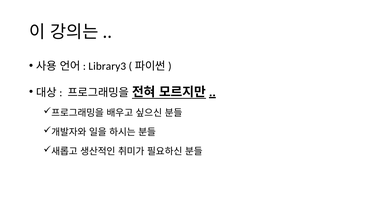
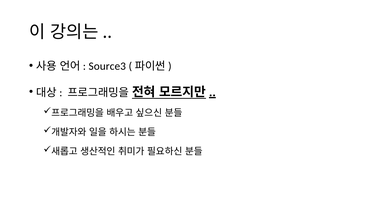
Library3: Library3 -> Source3 (107, 66)
